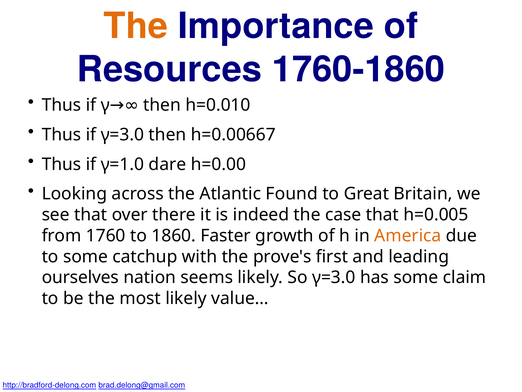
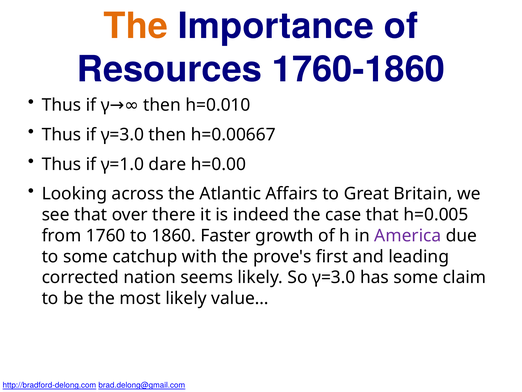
Found: Found -> Affairs (292, 194)
America colour: orange -> purple (408, 235)
ourselves: ourselves -> corrected (80, 277)
